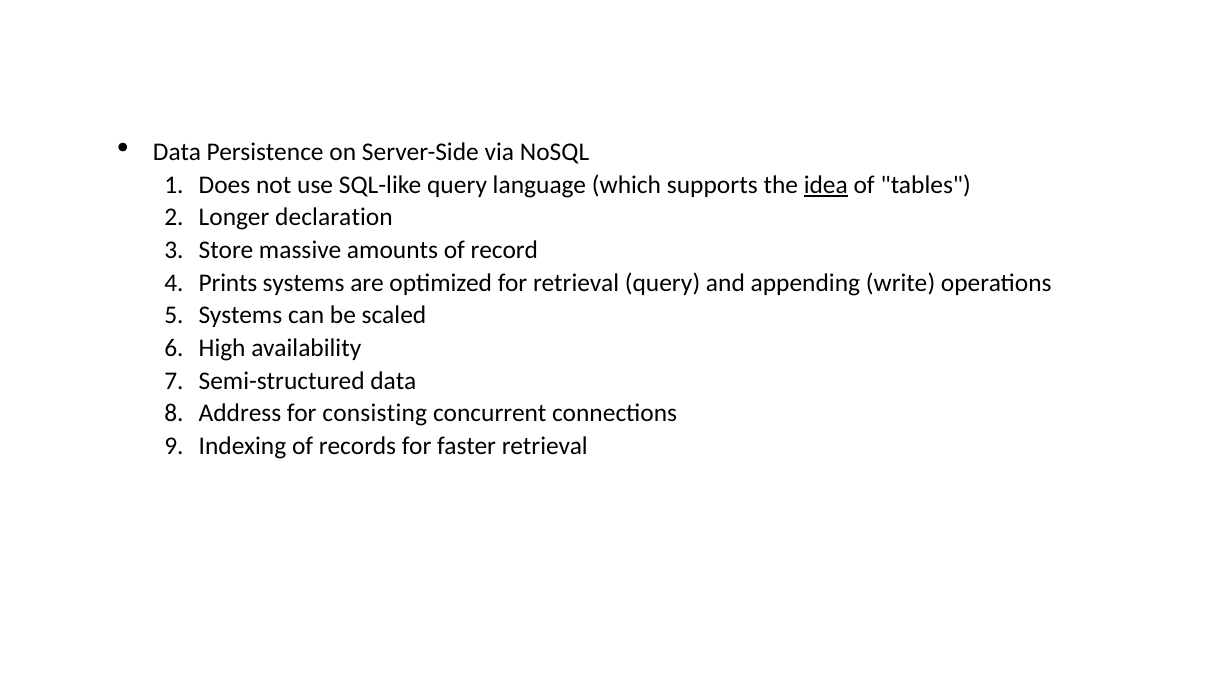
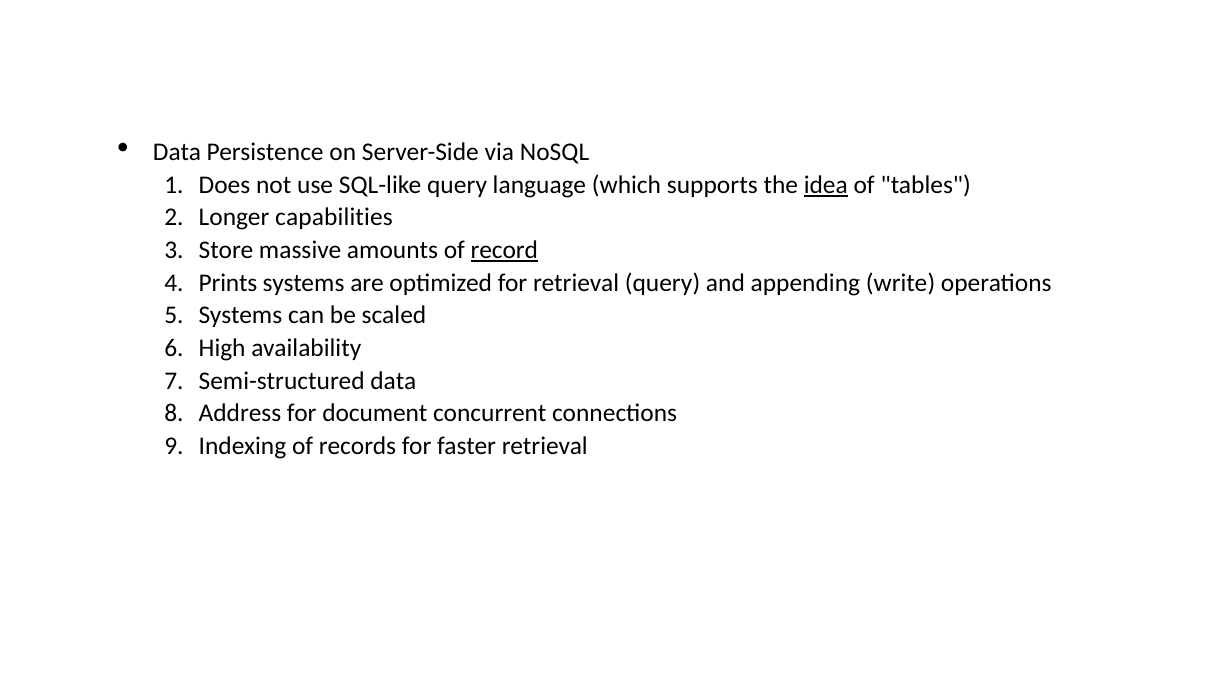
declaration: declaration -> capabilities (334, 218)
record underline: none -> present (504, 250)
consisting: consisting -> document (375, 413)
